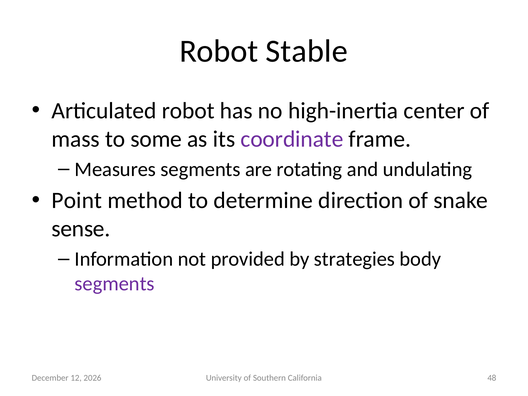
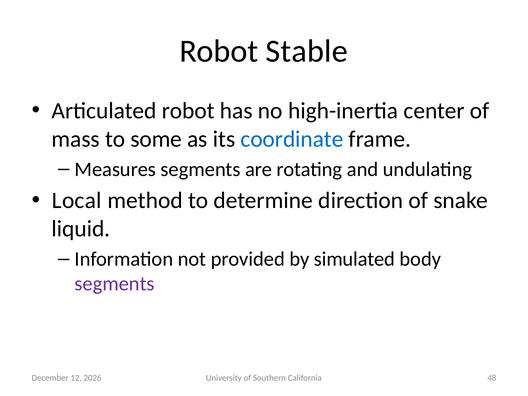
coordinate colour: purple -> blue (292, 139)
Point: Point -> Local (77, 201)
sense: sense -> liquid (81, 229)
strategies: strategies -> simulated (355, 259)
